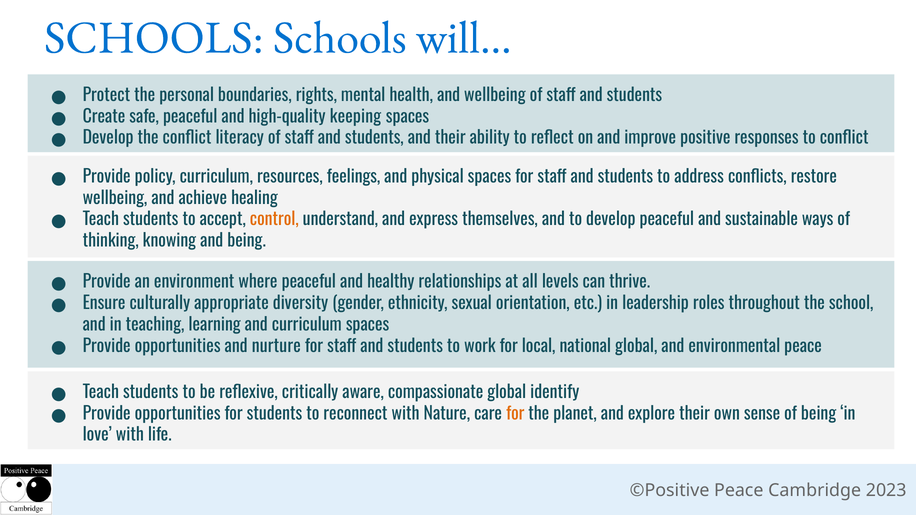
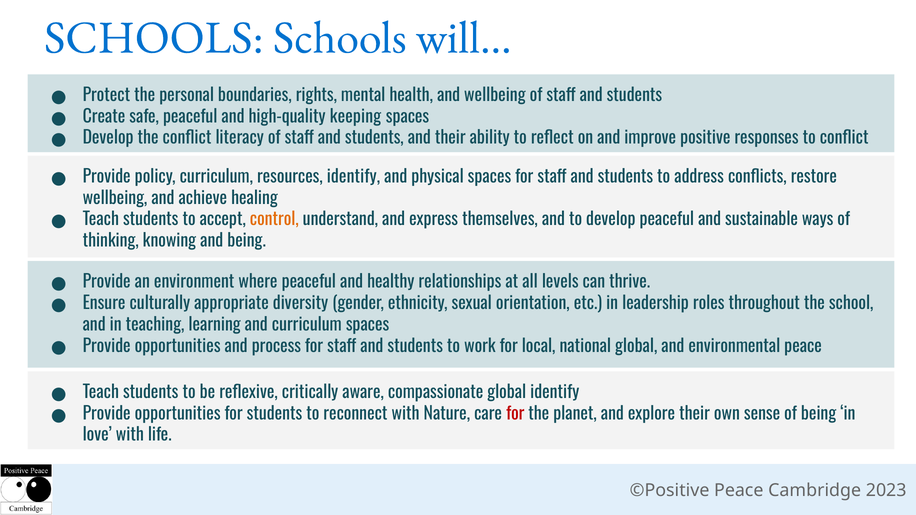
resources feelings: feelings -> identify (353, 177)
nurture: nurture -> process (276, 346)
for colour: orange -> red (515, 414)
